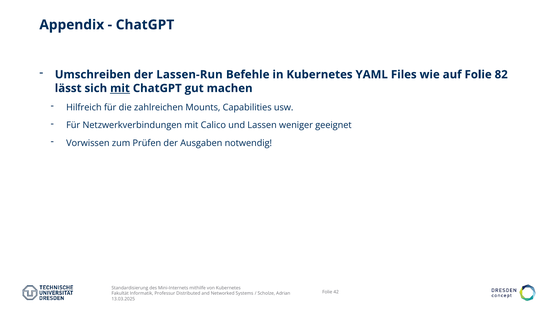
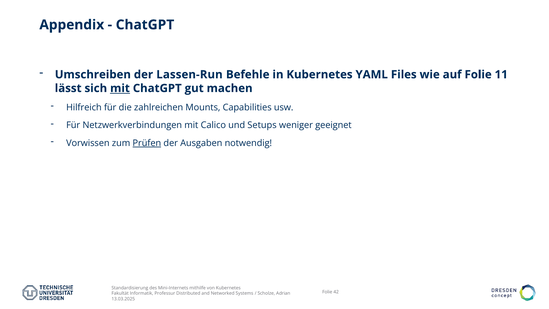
82: 82 -> 11 (501, 75)
Lassen: Lassen -> Setups (262, 125)
Prüfen underline: none -> present (147, 143)
